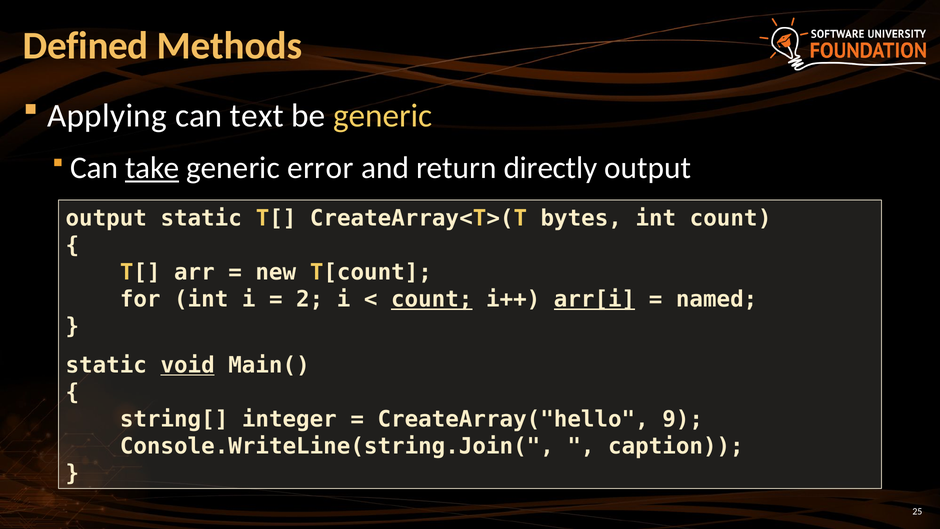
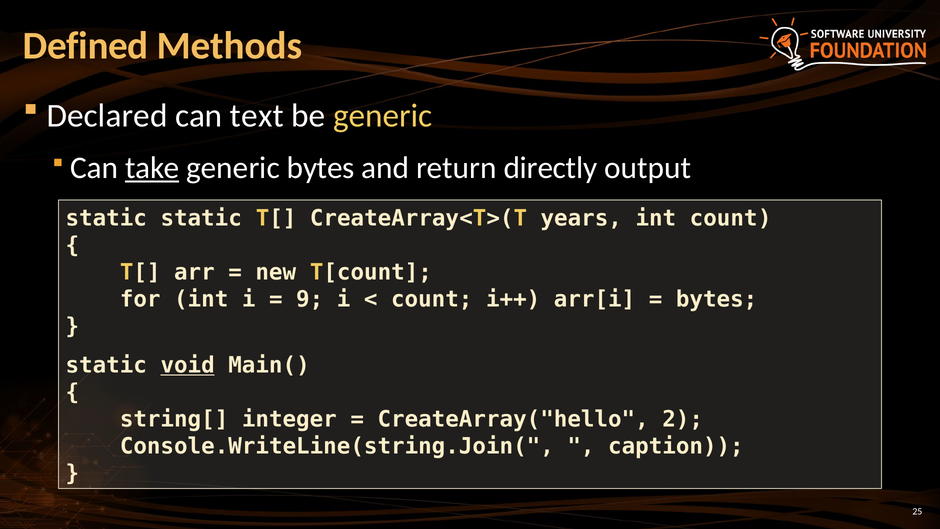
Applying: Applying -> Declared (107, 116)
generic error: error -> bytes (321, 168)
output: output -> static (106, 218)
bytes: bytes -> years (581, 218)
2: 2 -> 9 (310, 299)
count underline: present -> none (432, 299)
arr[i underline: present -> none (595, 299)
named: named -> bytes (717, 299)
9: 9 -> 2 (683, 419)
